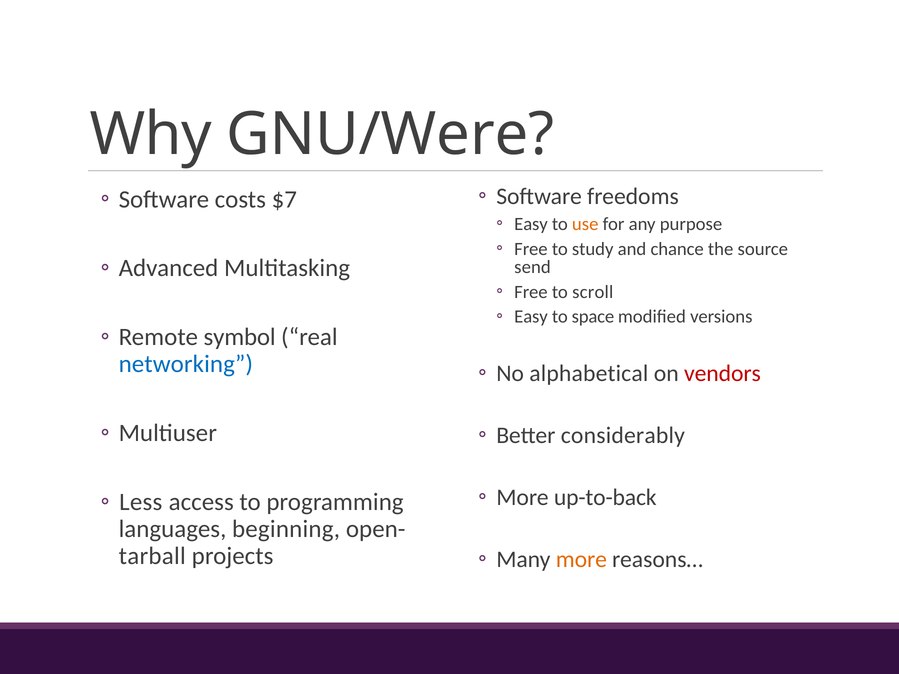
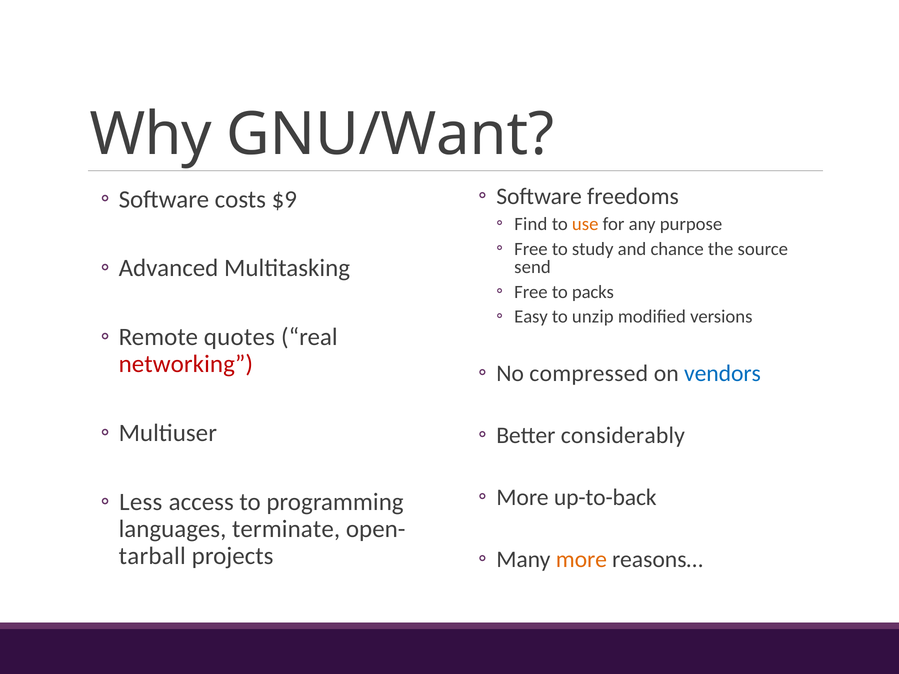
GNU/Were: GNU/Were -> GNU/Want (390, 134)
$7: $7 -> $9 (284, 199)
Easy: Easy -> Find (531, 224)
scroll: scroll -> packs (593, 292)
space: space -> unzip (593, 317)
symbol: symbol -> quotes (239, 337)
networking colour: blue -> red (186, 364)
alphabetical: alphabetical -> compressed (589, 374)
vendors colour: red -> blue (722, 374)
beginning: beginning -> terminate (286, 529)
